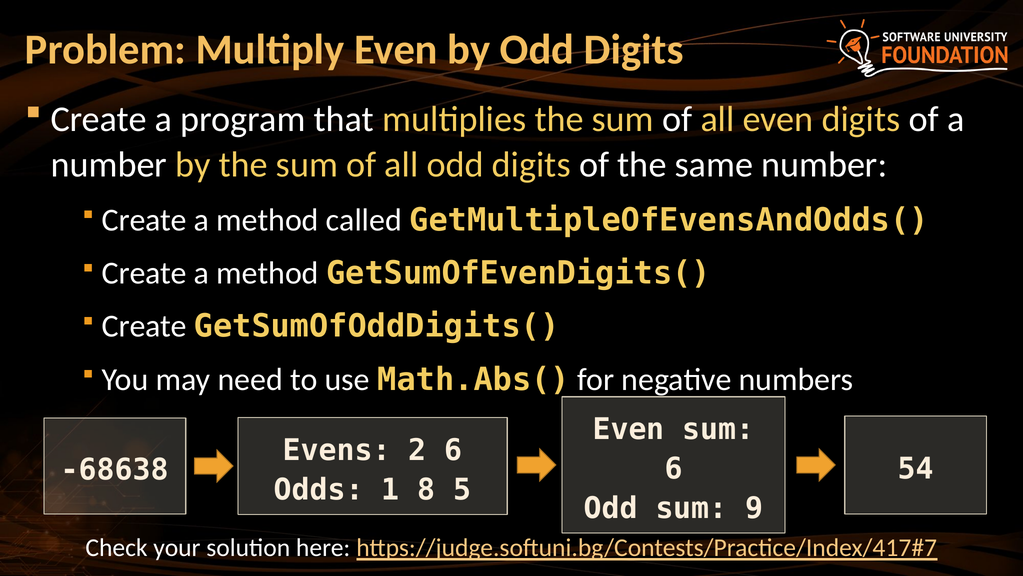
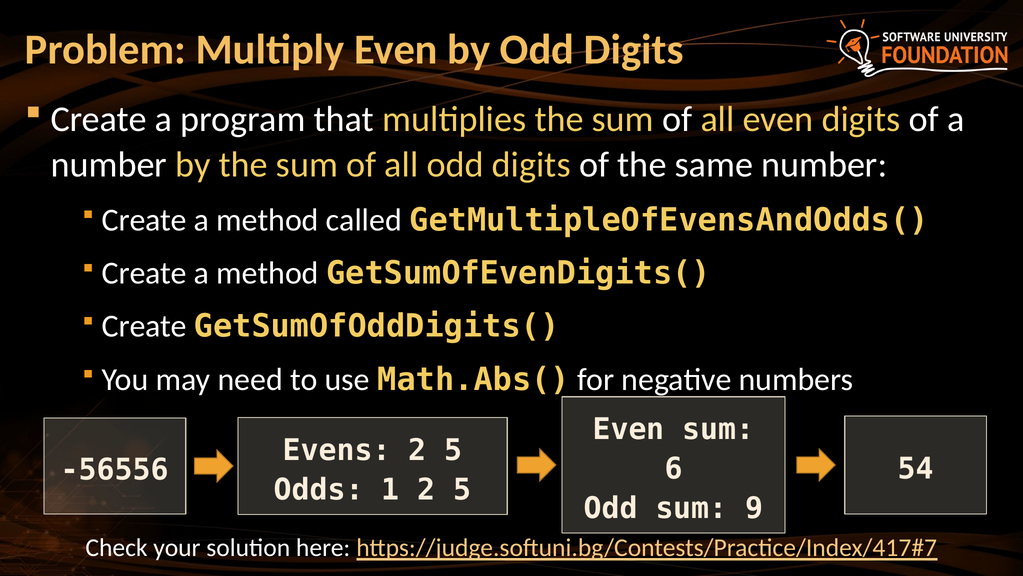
Evens 2 6: 6 -> 5 (453, 450)
-68638: -68638 -> -56556 (115, 470)
1 8: 8 -> 2 (426, 489)
